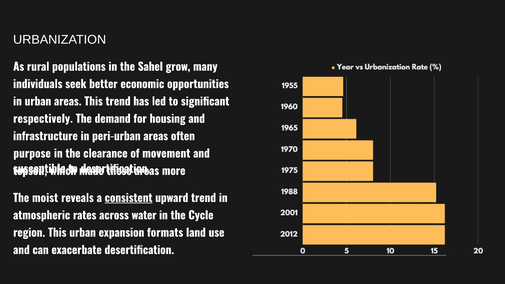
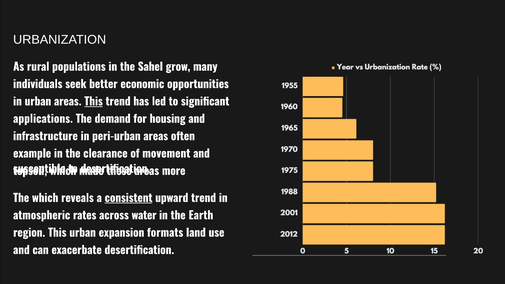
This underline: none -> present (94, 102)
respectively: respectively -> applications (43, 119)
purpose: purpose -> example (32, 154)
The moist: moist -> which (45, 198)
Cycle: Cycle -> Earth (201, 216)
